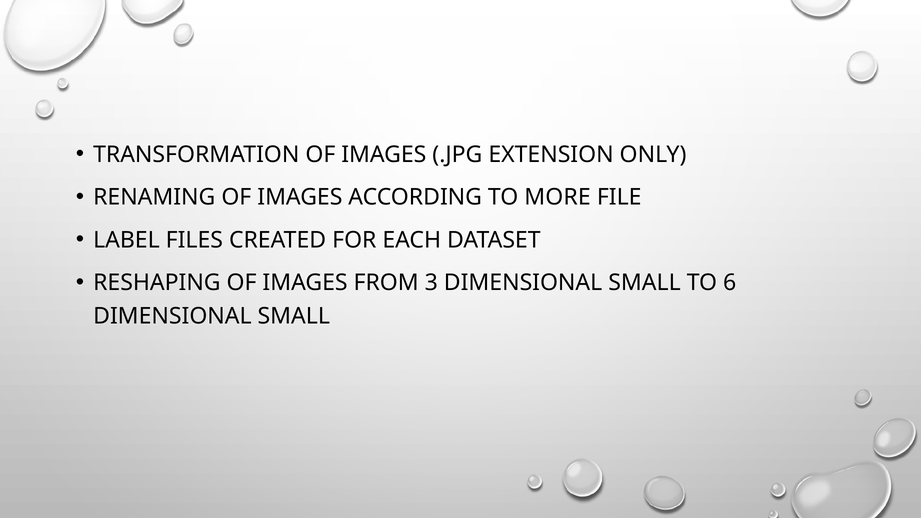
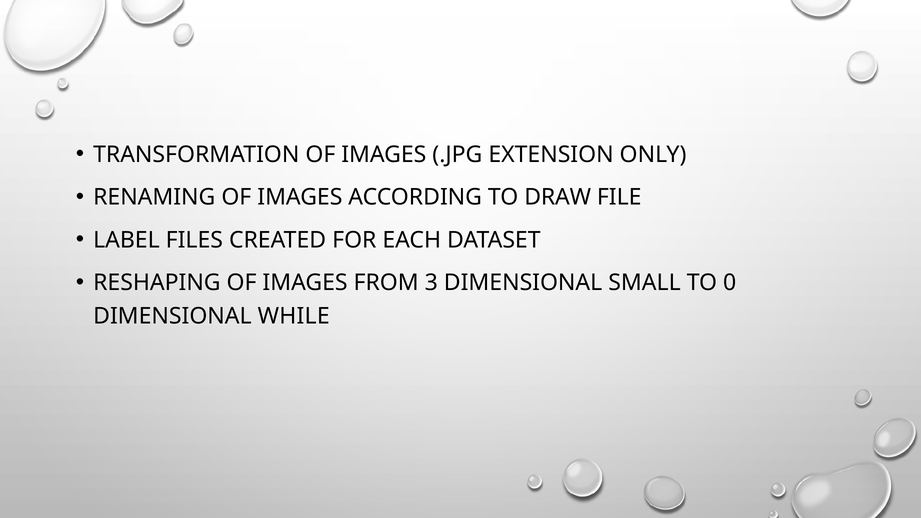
MORE: MORE -> DRAW (558, 197)
6: 6 -> 0 (730, 283)
SMALL: SMALL -> WHILE (294, 316)
